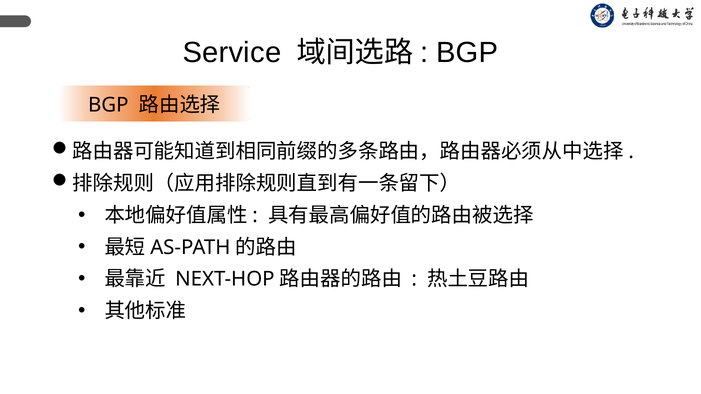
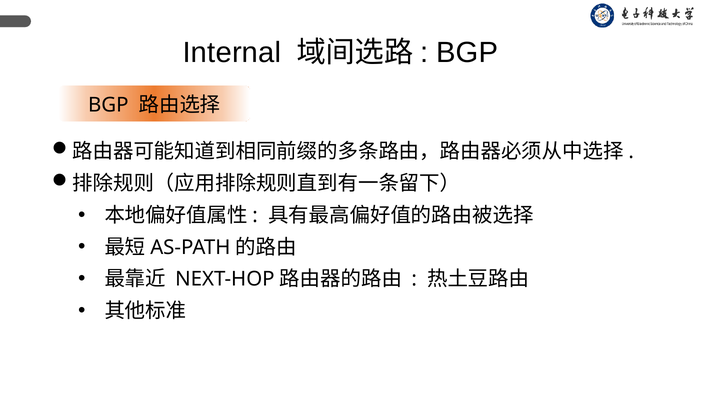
Service: Service -> Internal (232, 53)
